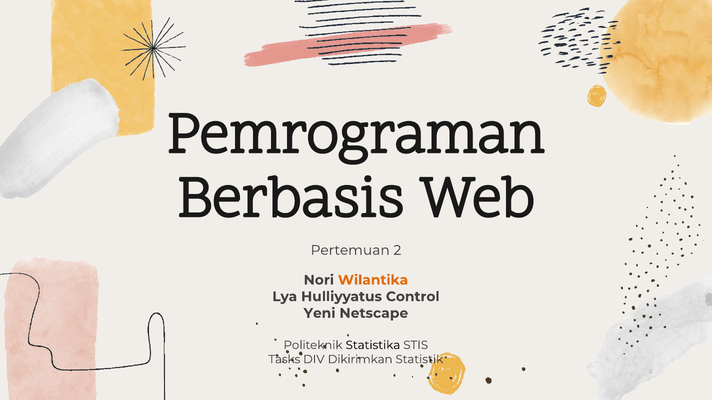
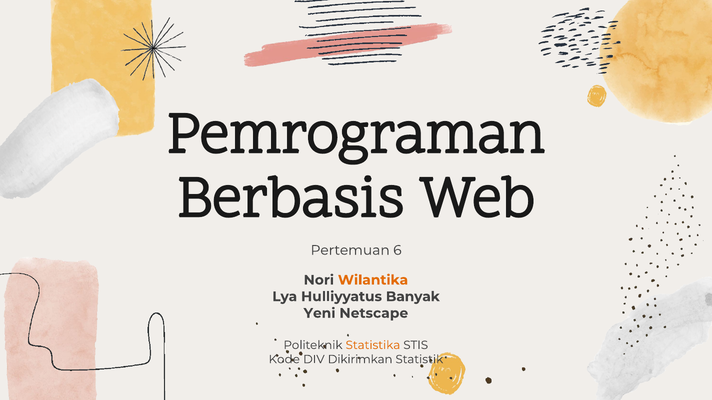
2: 2 -> 6 (397, 251)
Control: Control -> Banyak (413, 297)
Statistika colour: black -> orange (373, 346)
Tasks: Tasks -> Kode (284, 360)
